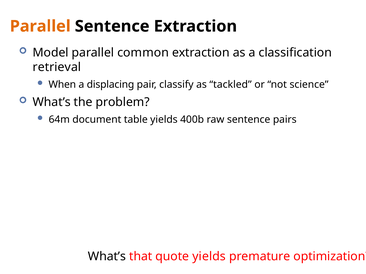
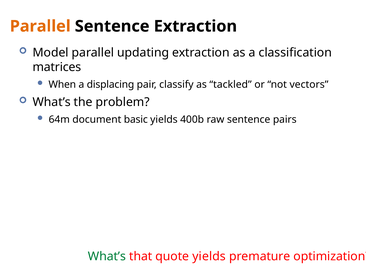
common: common -> updating (143, 53)
retrieval: retrieval -> matrices (57, 67)
science: science -> vectors (309, 85)
table: table -> basic (136, 120)
What’s colour: black -> green (107, 257)
